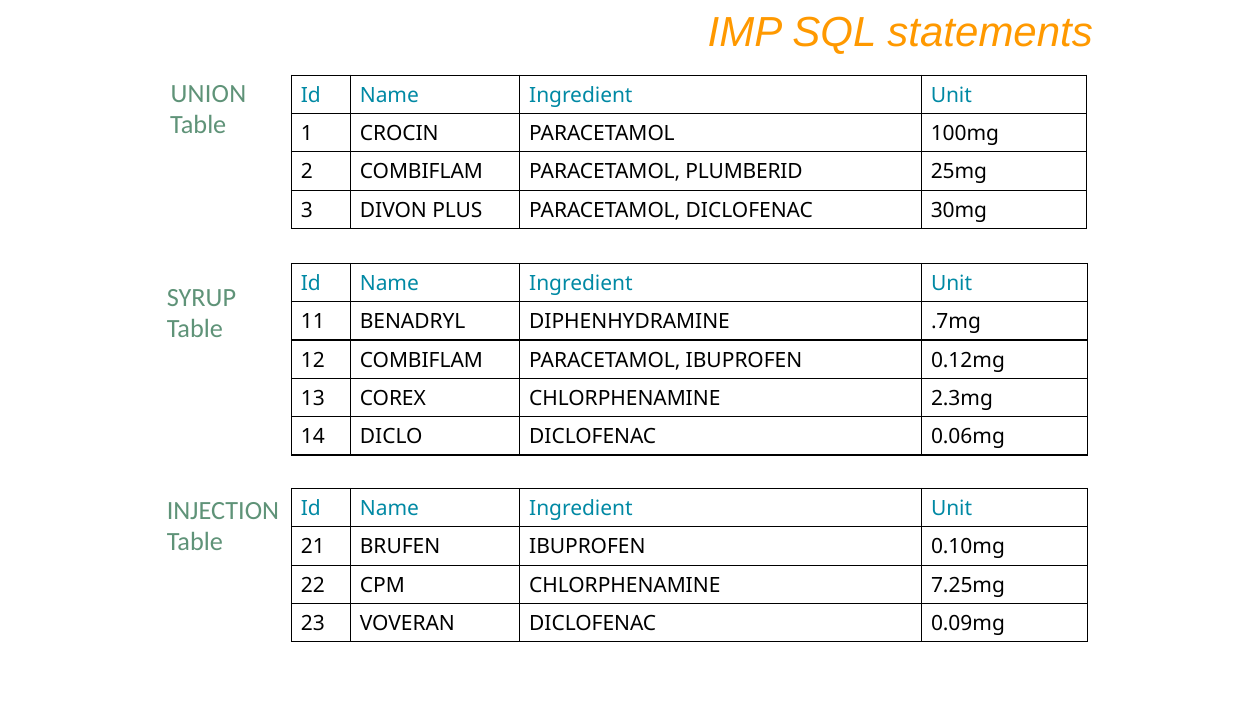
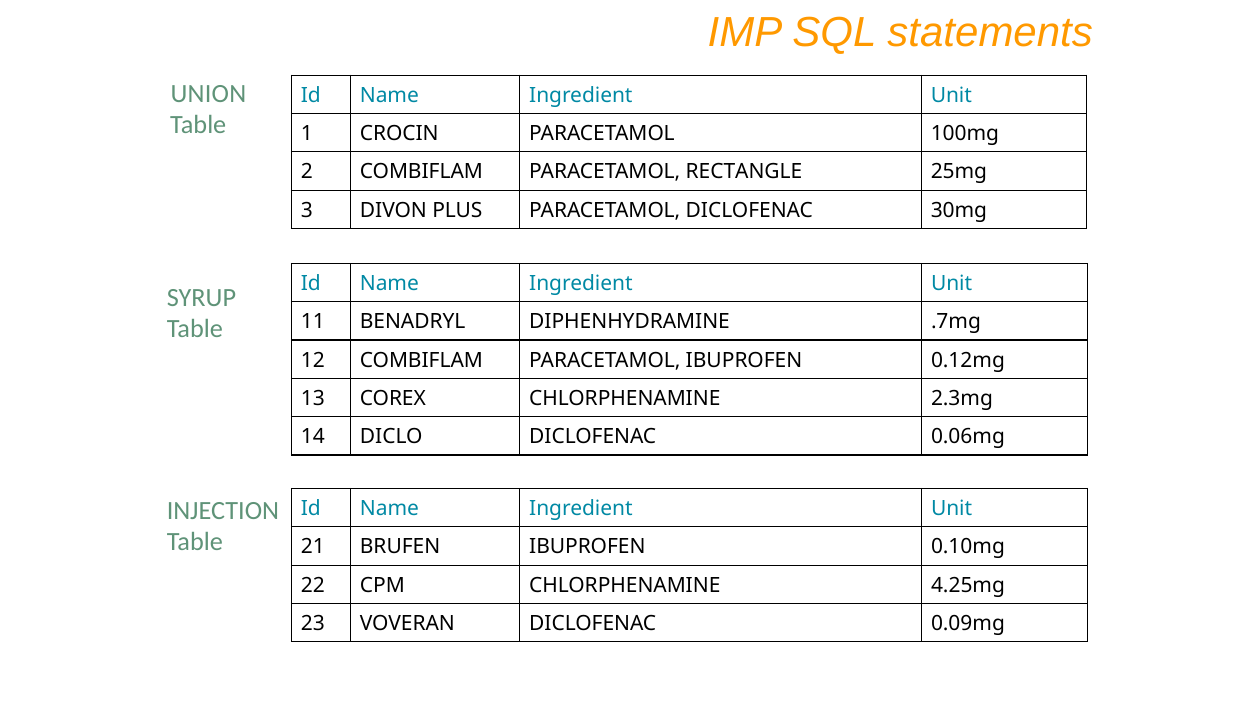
PLUMBERID: PLUMBERID -> RECTANGLE (744, 172)
7.25mg: 7.25mg -> 4.25mg (968, 585)
